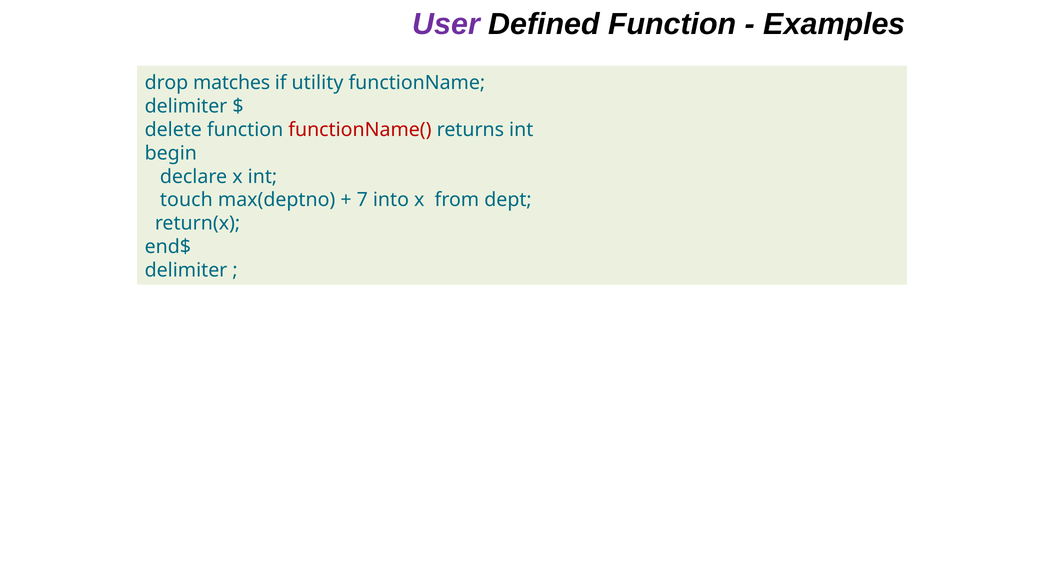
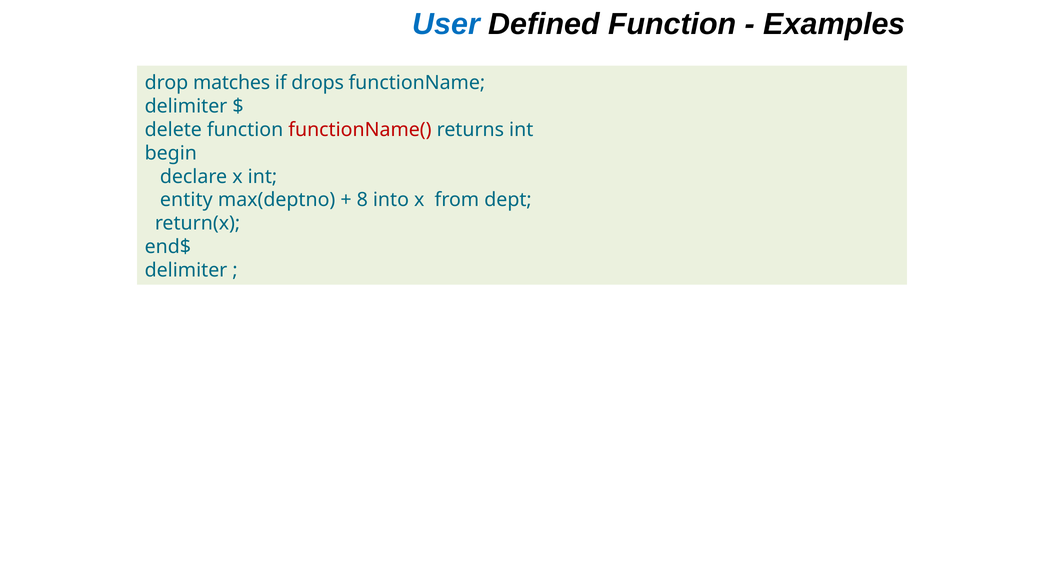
User colour: purple -> blue (446, 24)
utility: utility -> drops (318, 83)
touch: touch -> entity (186, 200)
7: 7 -> 8 (362, 200)
